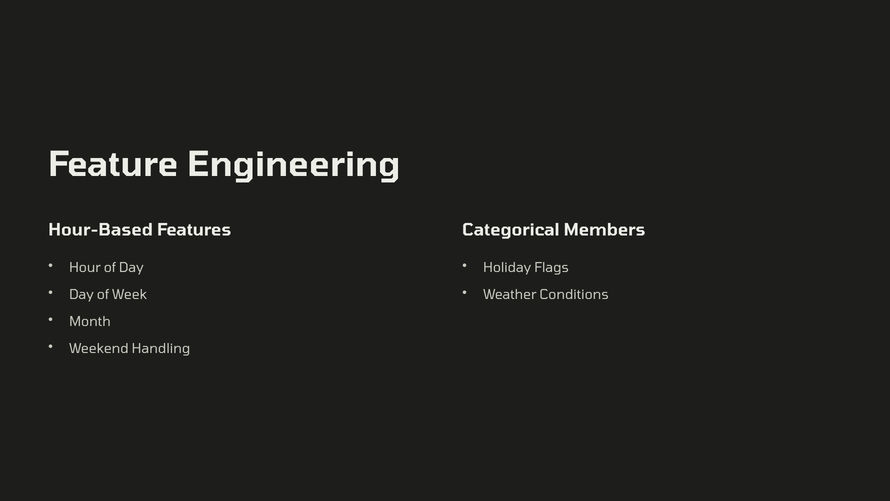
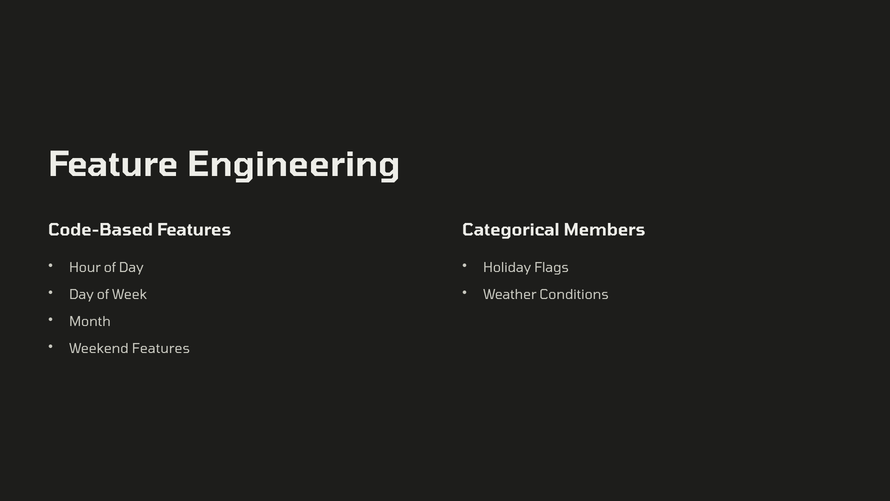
Hour-Based: Hour-Based -> Code-Based (101, 230)
Weekend Handling: Handling -> Features (161, 349)
